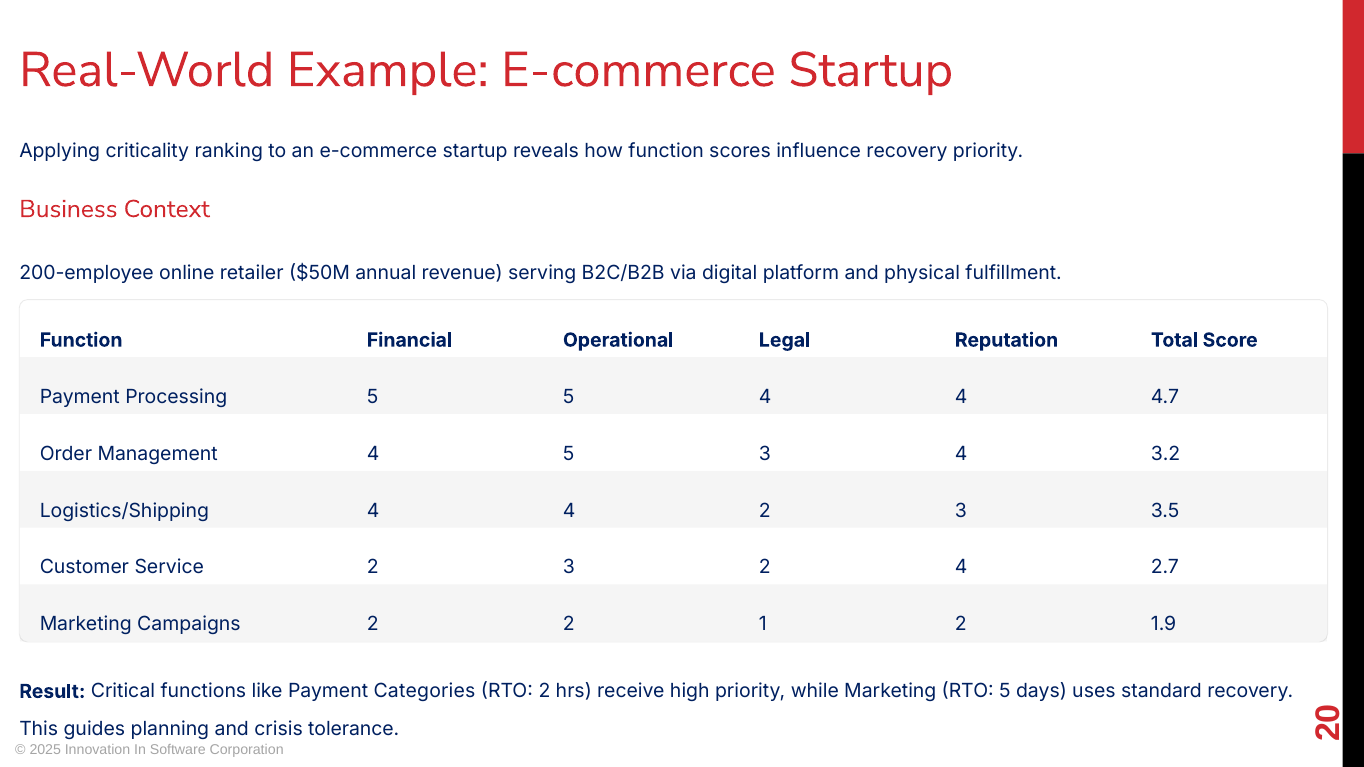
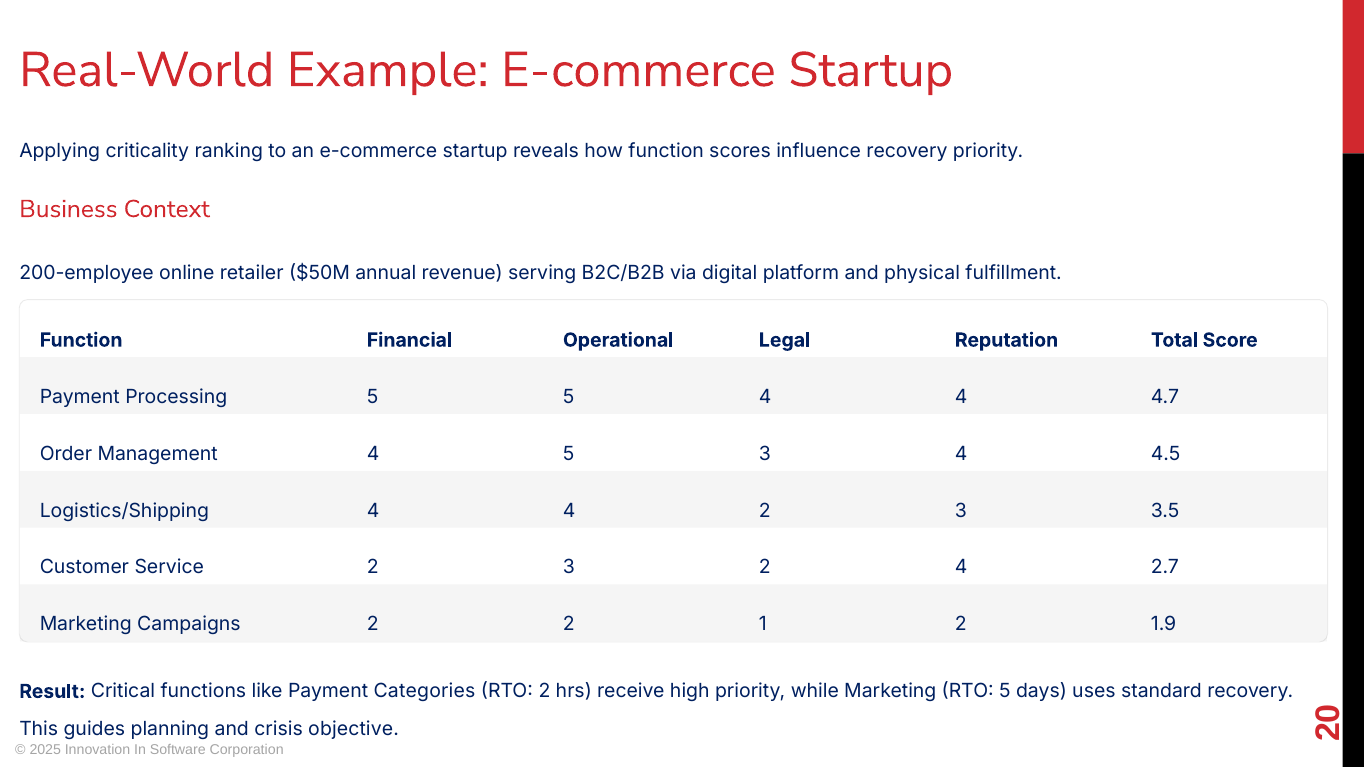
3.2: 3.2 -> 4.5 (1166, 454)
tolerance: tolerance -> objective (354, 729)
